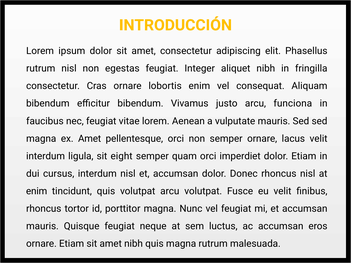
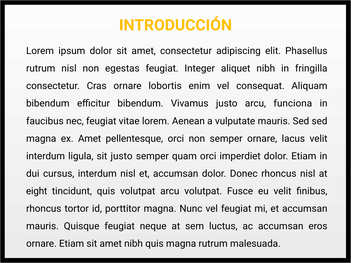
sit eight: eight -> justo (122, 156)
enim: enim -> eight (37, 191)
